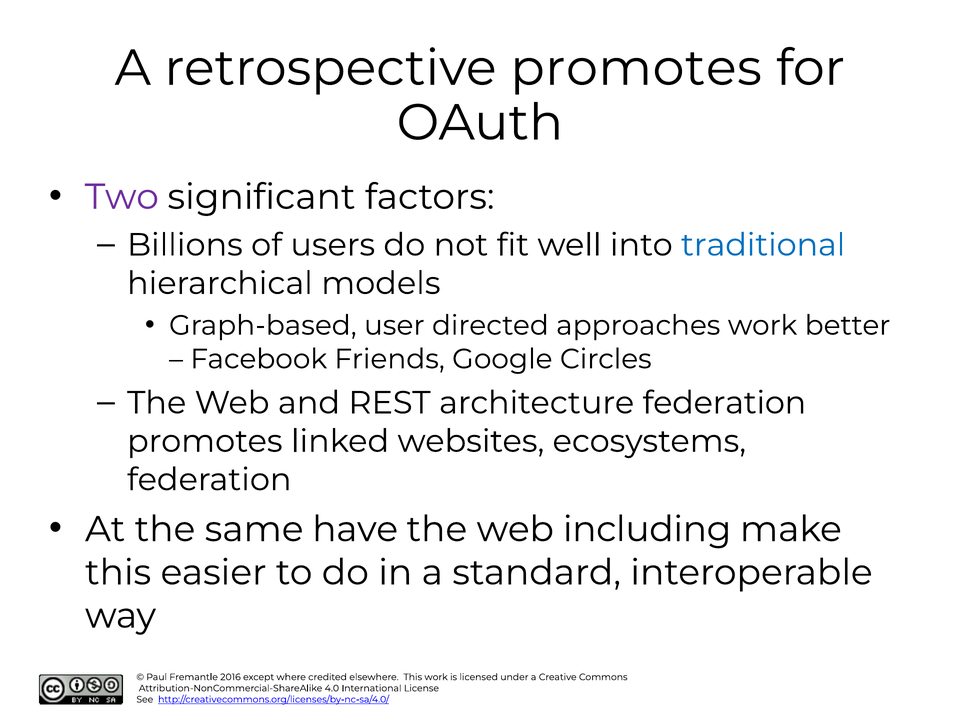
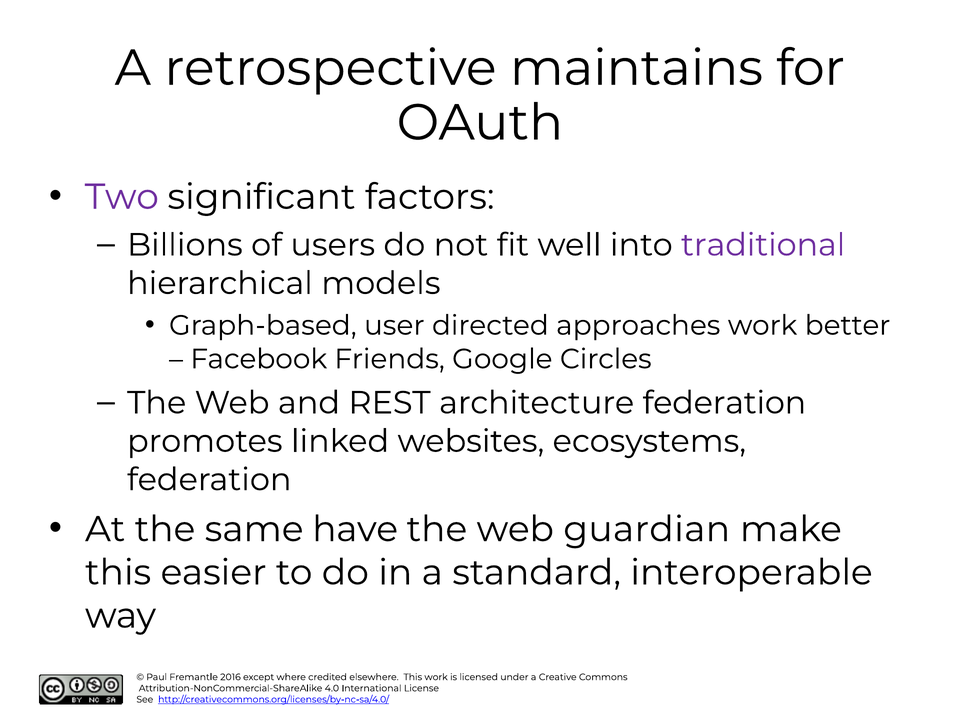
retrospective promotes: promotes -> maintains (636, 68)
traditional colour: blue -> purple (763, 245)
including: including -> guardian (647, 529)
